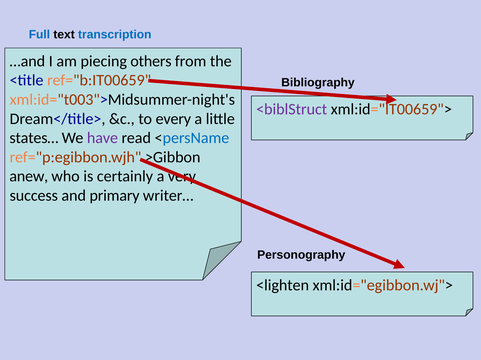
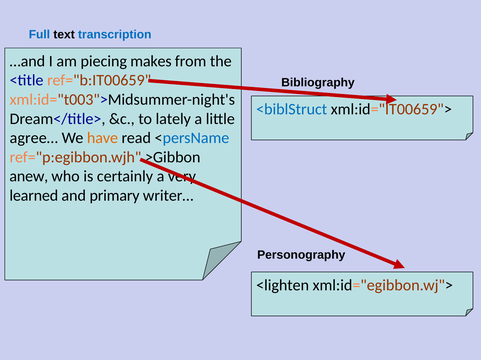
others: others -> makes (151, 61)
<biblStruct colour: purple -> blue (292, 109)
every: every -> lately (173, 119)
states…: states… -> agree… (34, 138)
have colour: purple -> orange (102, 138)
success: success -> learned (34, 196)
